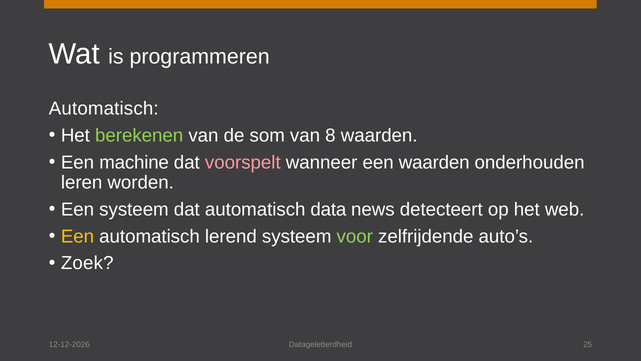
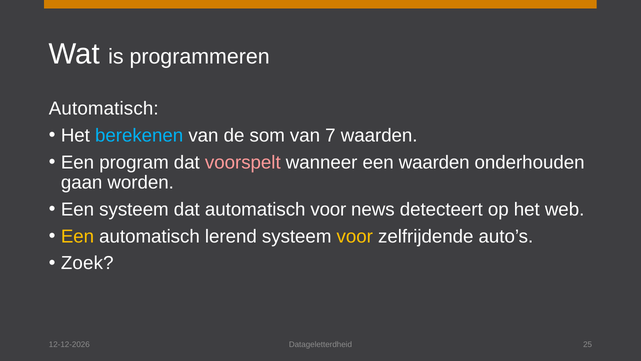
berekenen colour: light green -> light blue (139, 135)
8: 8 -> 7 (330, 135)
machine: machine -> program (134, 162)
leren: leren -> gaan (82, 182)
automatisch data: data -> voor (328, 209)
voor colour: light green -> yellow (355, 236)
